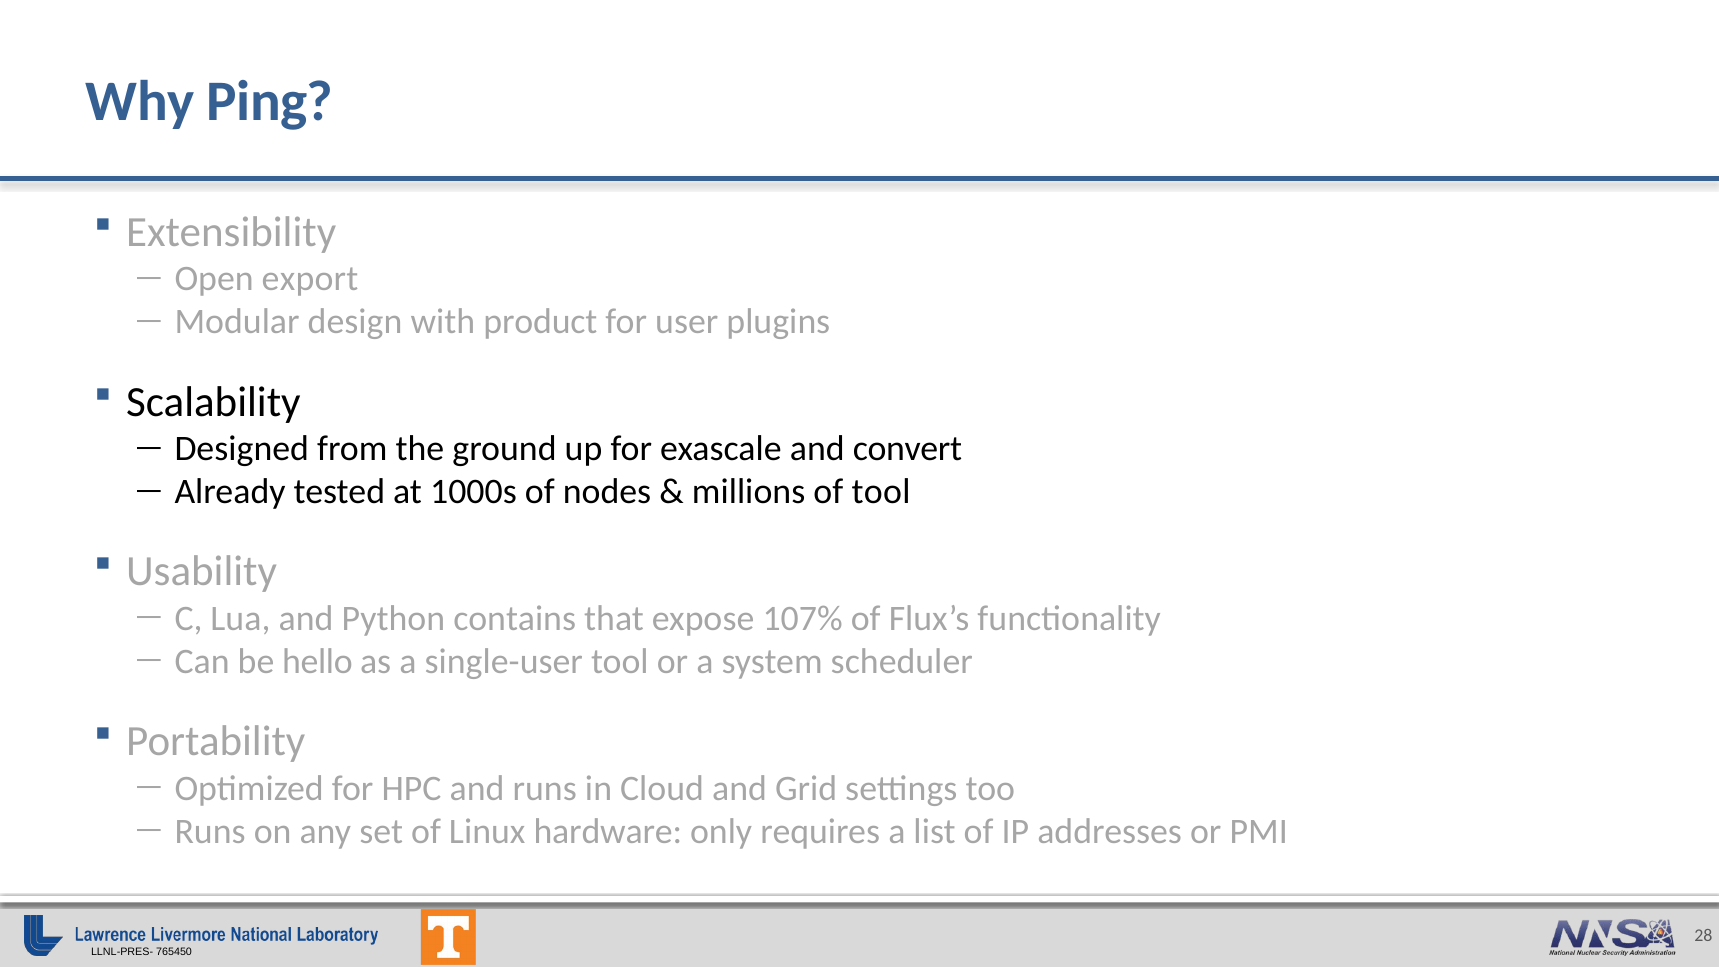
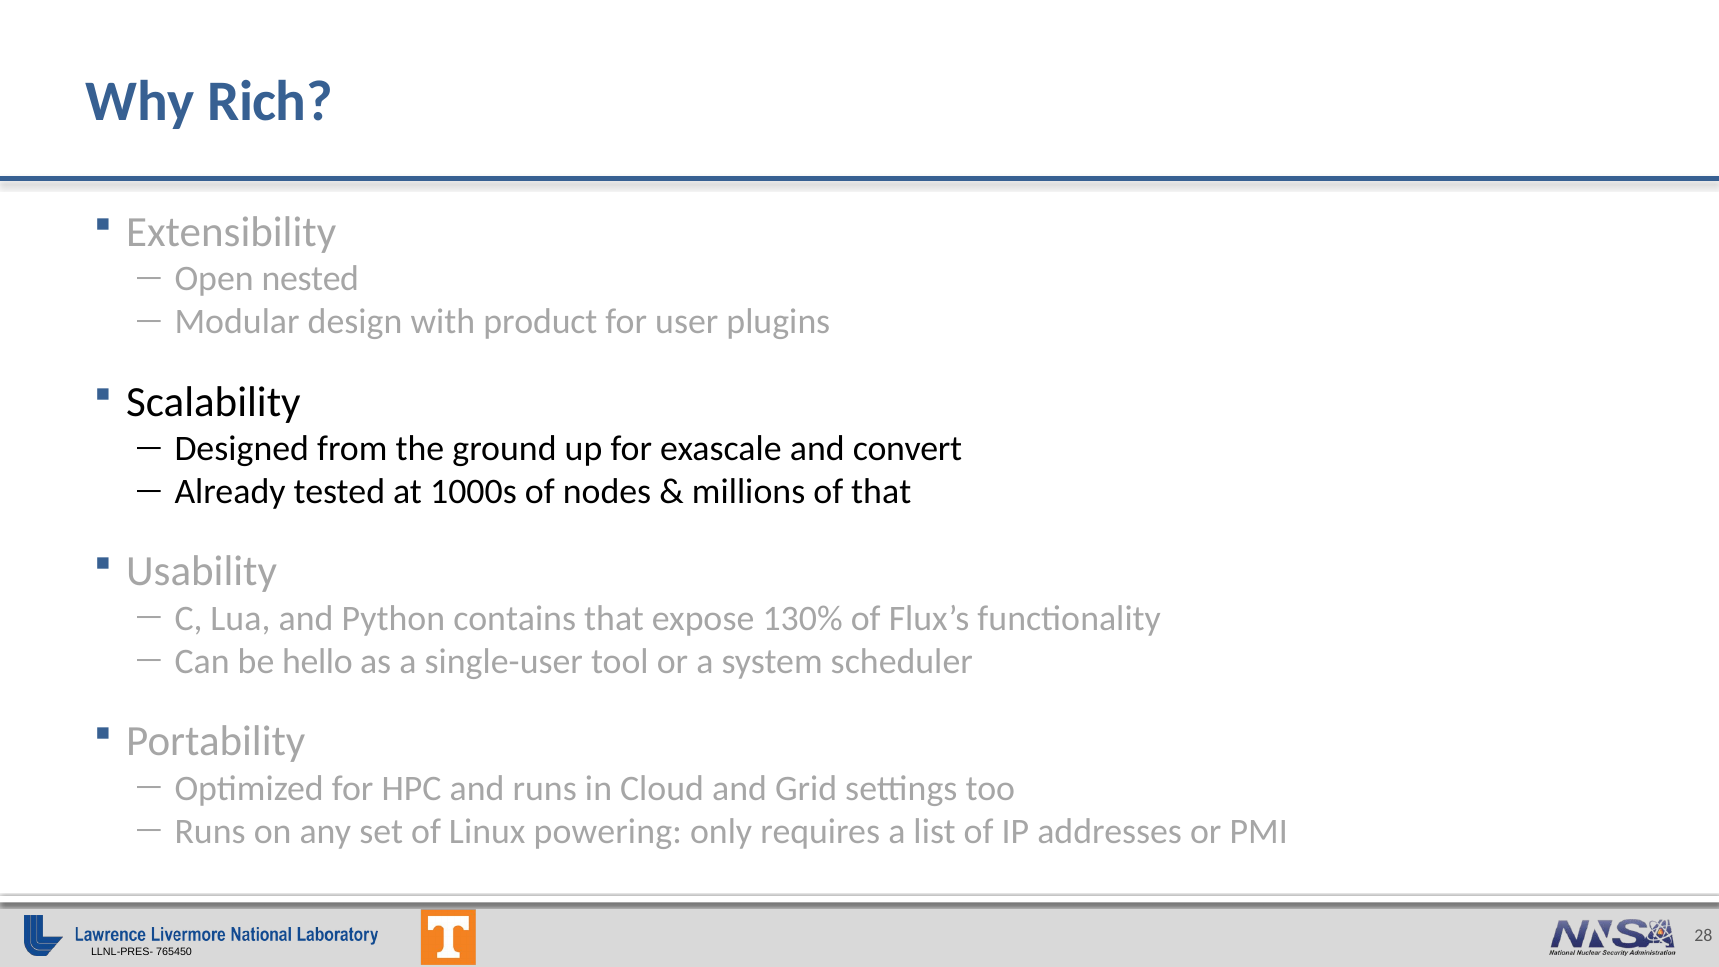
Ping: Ping -> Rich (270, 102)
export: export -> nested (310, 279)
of tool: tool -> that (881, 492)
107%: 107% -> 130% (803, 618)
hardware: hardware -> powering (608, 831)
